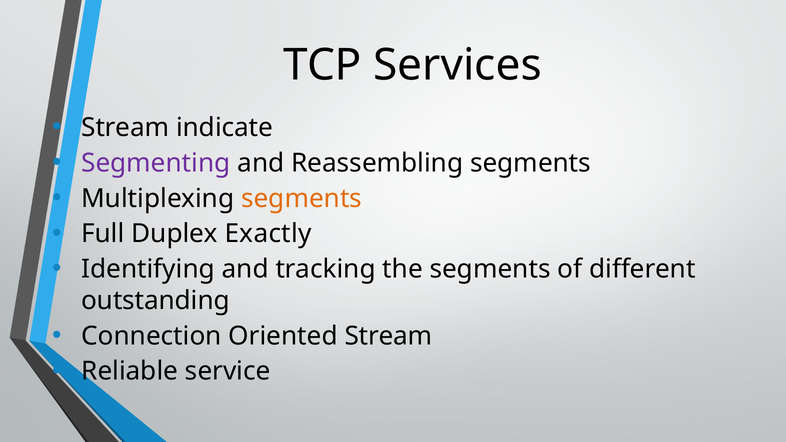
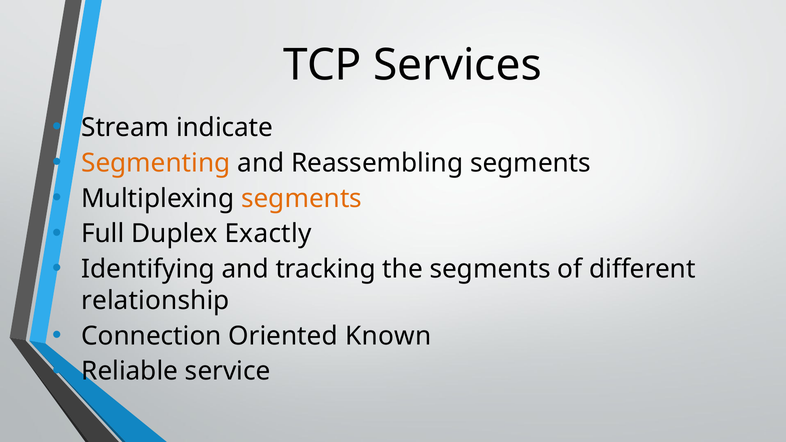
Segmenting colour: purple -> orange (156, 163)
outstanding: outstanding -> relationship (155, 301)
Oriented Stream: Stream -> Known (388, 336)
